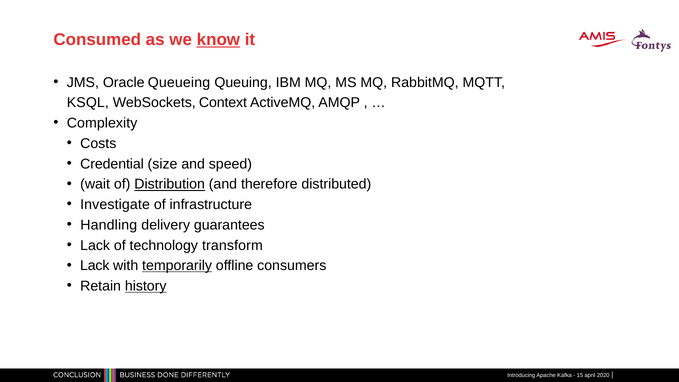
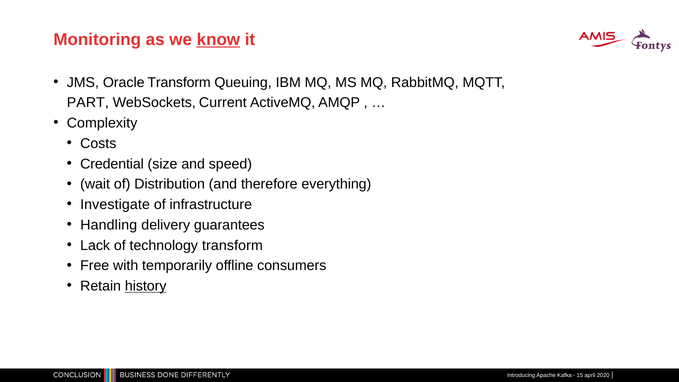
Consumed: Consumed -> Monitoring (97, 40)
Oracle Queueing: Queueing -> Transform (179, 82)
KSQL: KSQL -> PART (88, 103)
Context: Context -> Current (223, 103)
Distribution underline: present -> none (170, 184)
distributed: distributed -> everything (336, 184)
Lack: Lack -> Free (95, 266)
temporarily underline: present -> none (177, 266)
